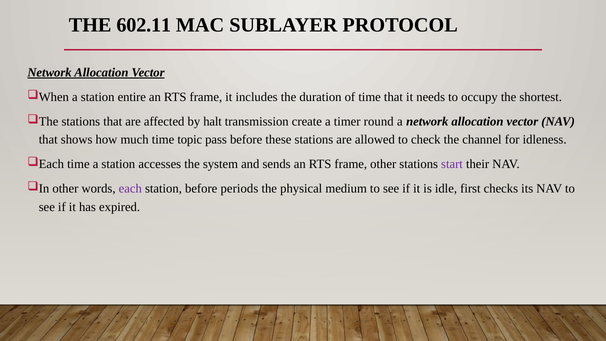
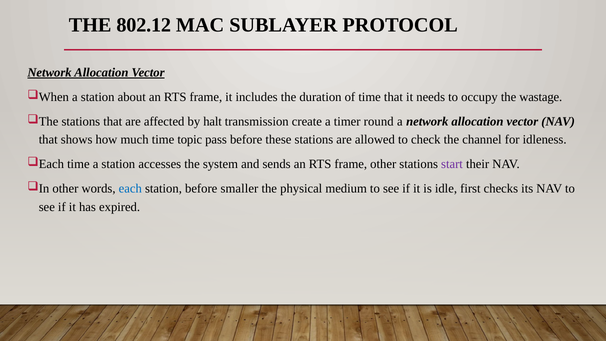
602.11: 602.11 -> 802.12 (144, 25)
entire: entire -> about (132, 97)
shortest: shortest -> wastage (541, 97)
each colour: purple -> blue (130, 189)
periods: periods -> smaller (239, 189)
